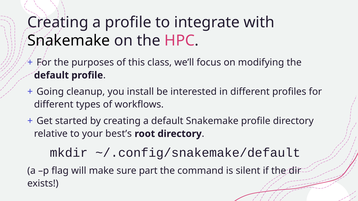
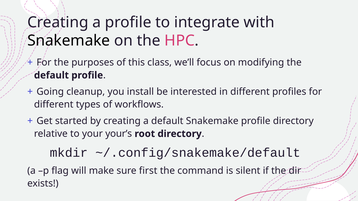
best’s: best’s -> your’s (119, 134)
part: part -> first (148, 171)
